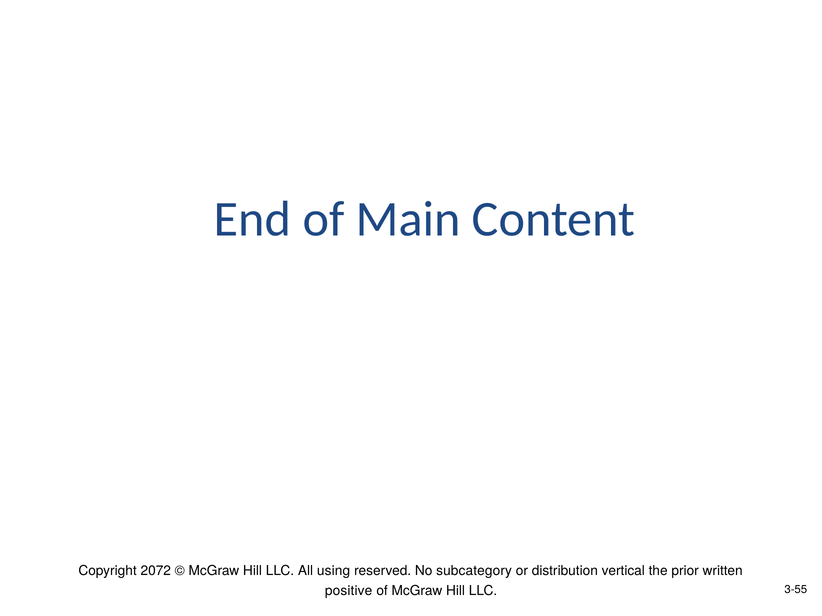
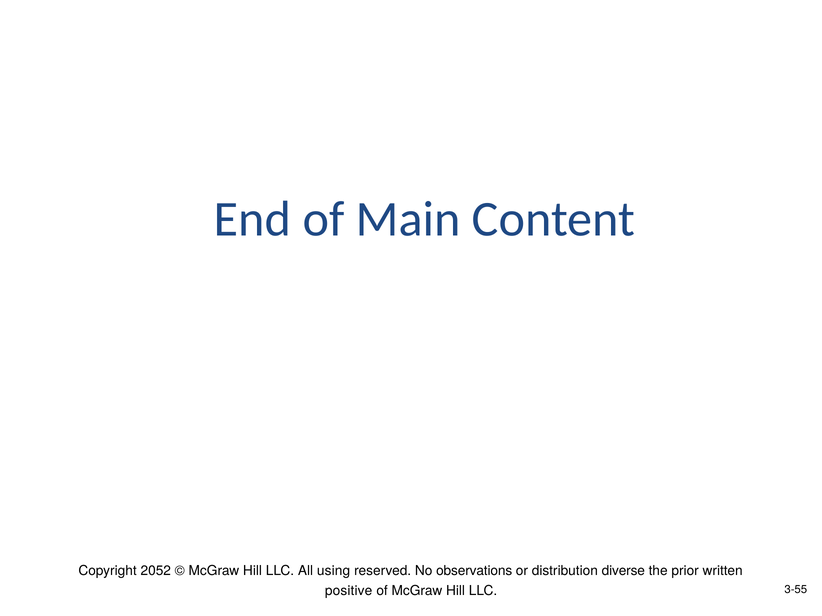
2072: 2072 -> 2052 (156, 571)
subcategory: subcategory -> observations (474, 571)
vertical: vertical -> diverse (623, 571)
